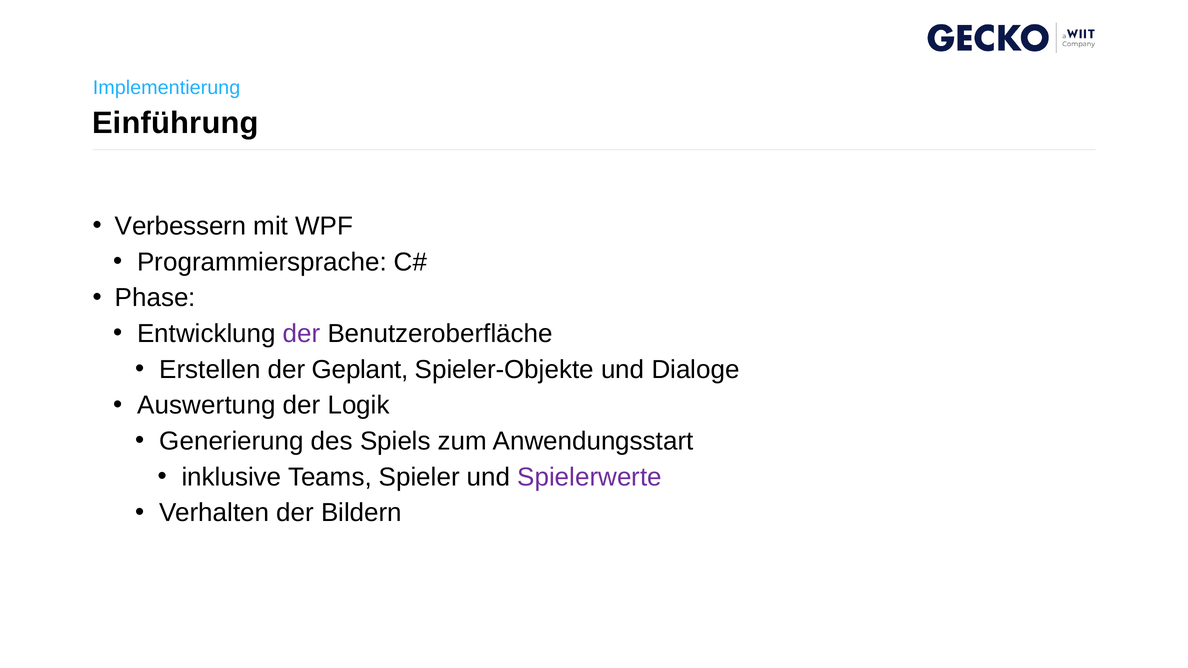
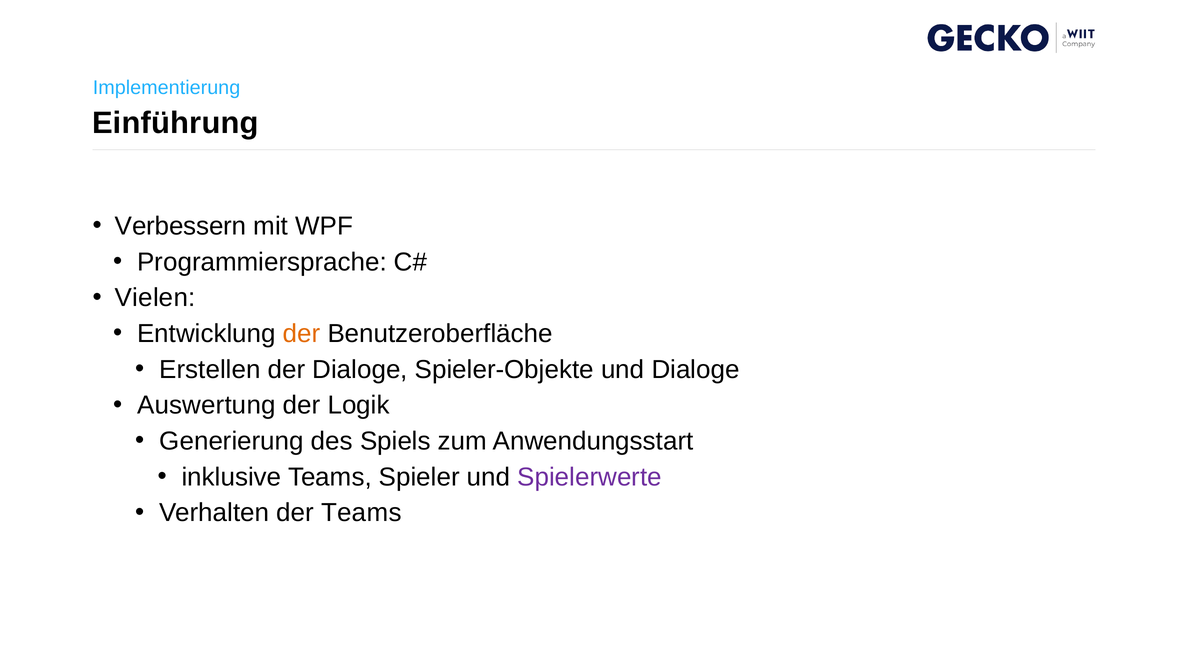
Phase: Phase -> Vielen (155, 298)
der colour: purple -> orange (302, 334)
der Geplant: Geplant -> Dialoge (360, 370)
der Bildern: Bildern -> Teams (361, 513)
